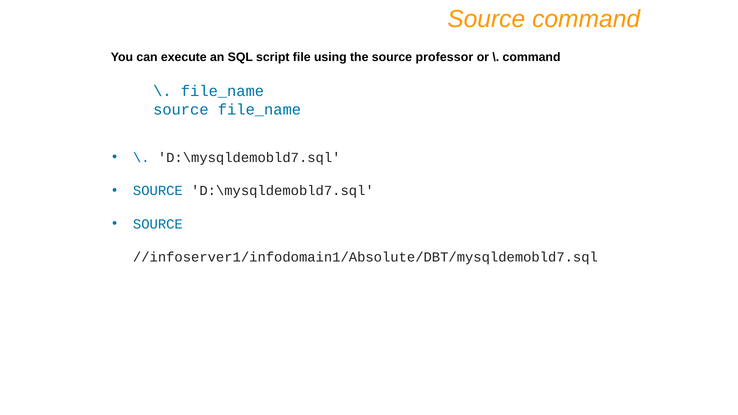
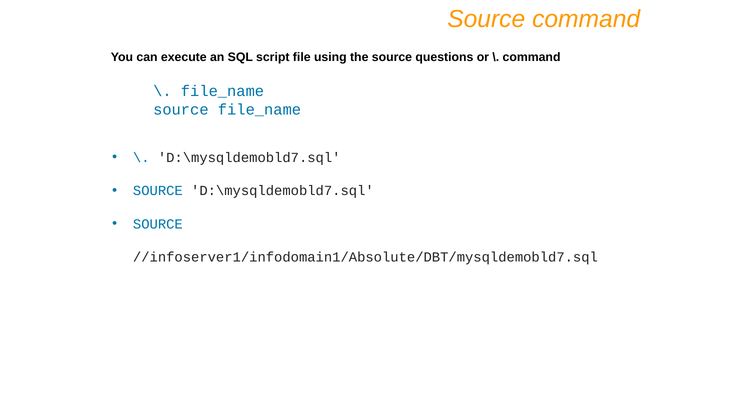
professor: professor -> questions (444, 57)
